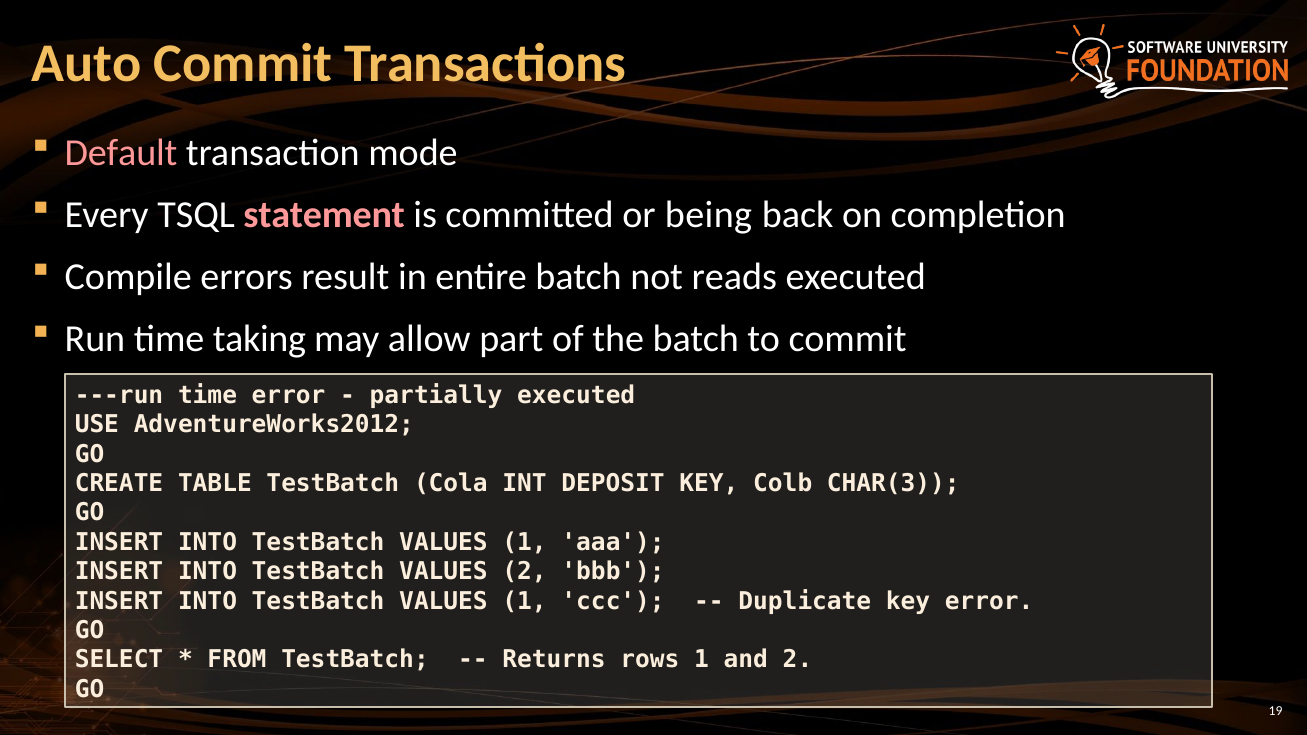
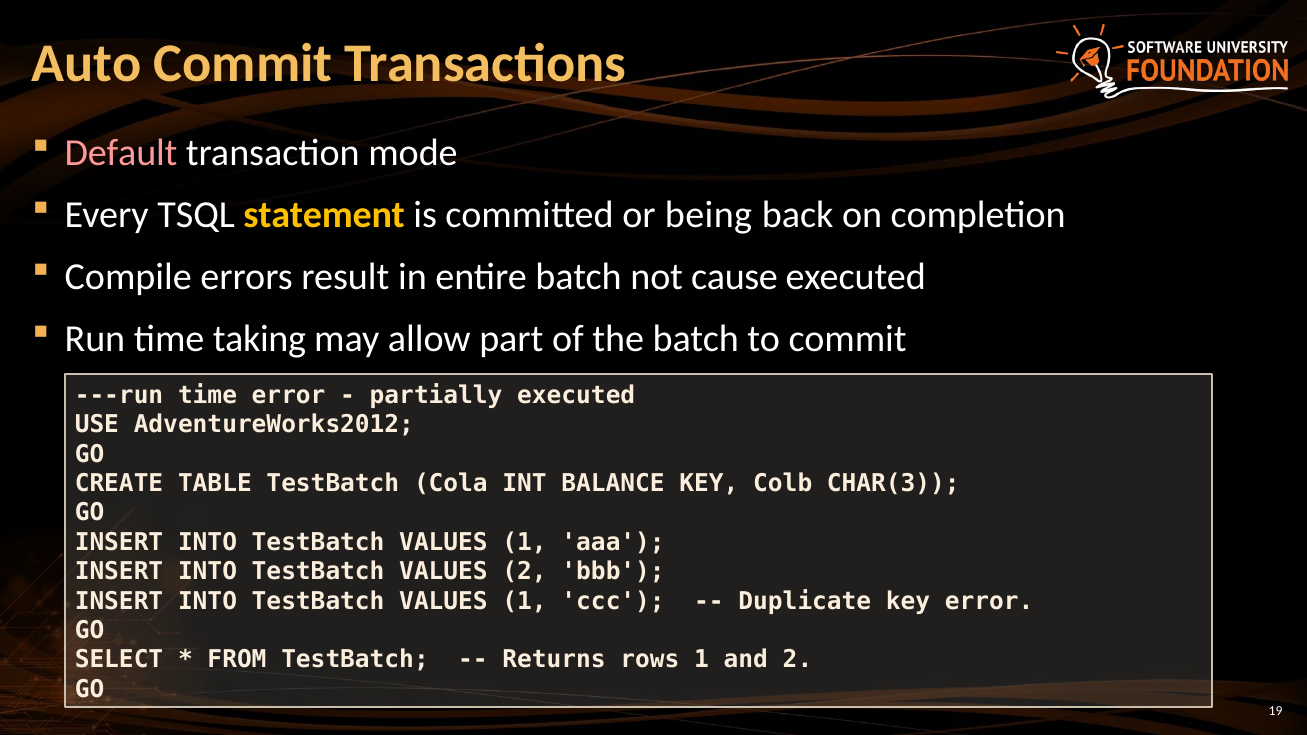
statement colour: pink -> yellow (324, 215)
reads: reads -> cause (735, 277)
DEPOSIT: DEPOSIT -> BALANCE (613, 484)
